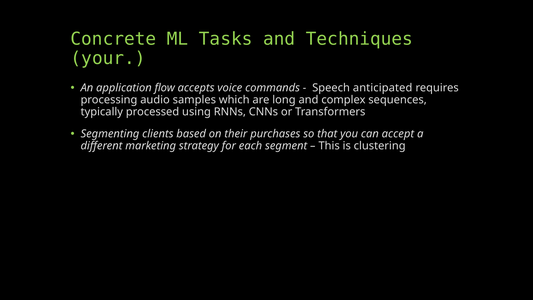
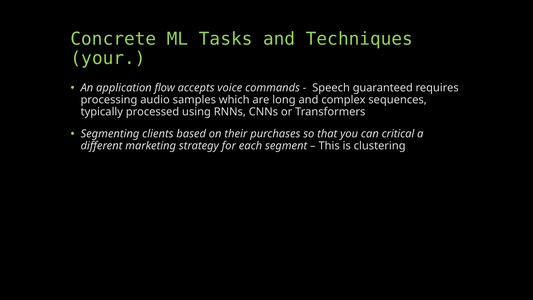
anticipated: anticipated -> guaranteed (383, 88)
accept: accept -> critical (398, 134)
